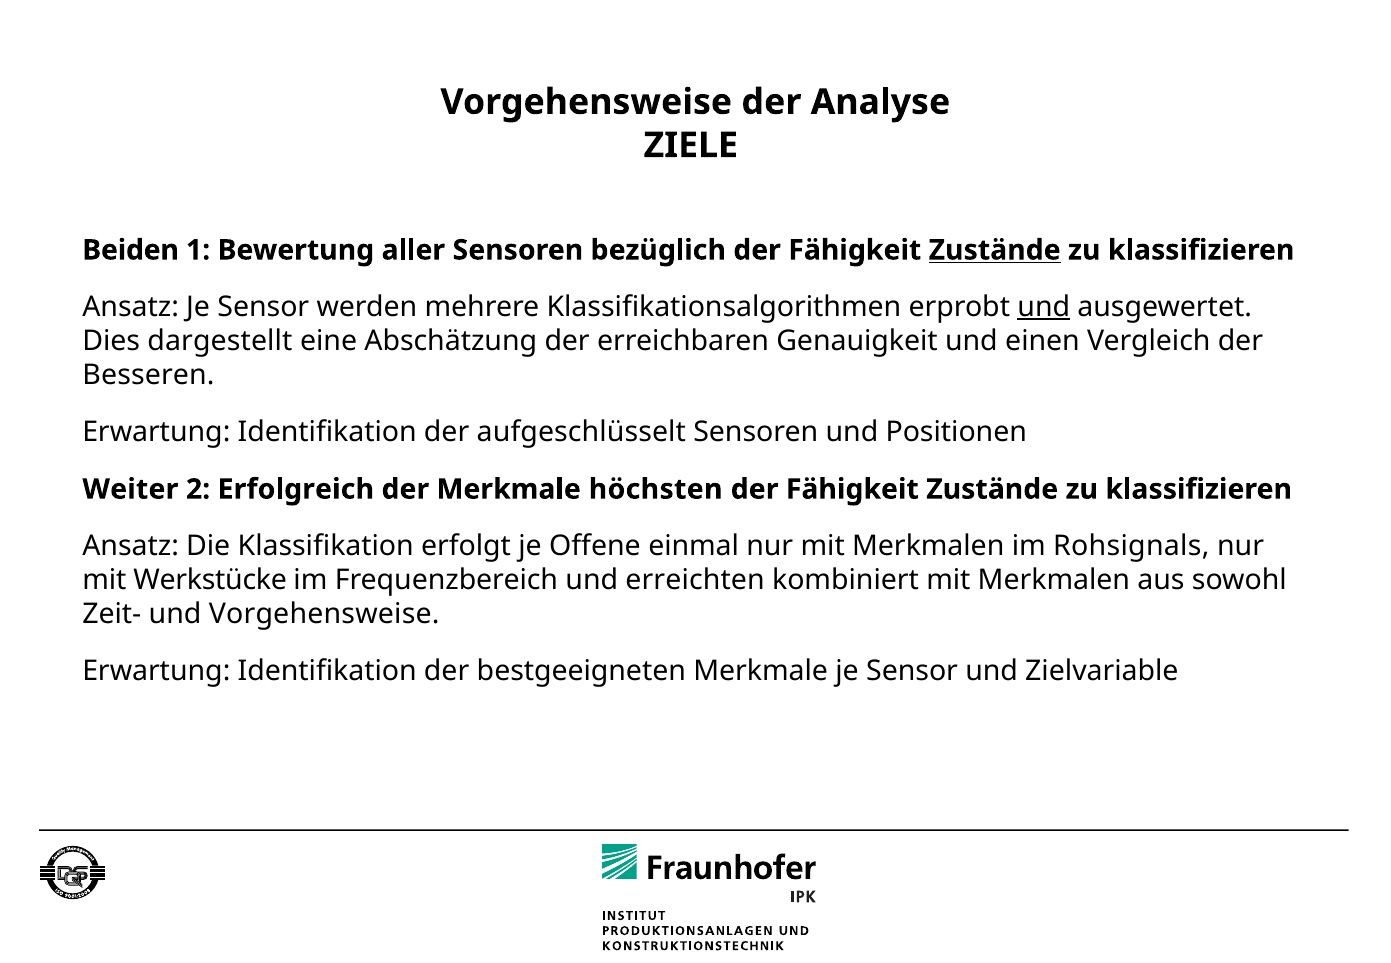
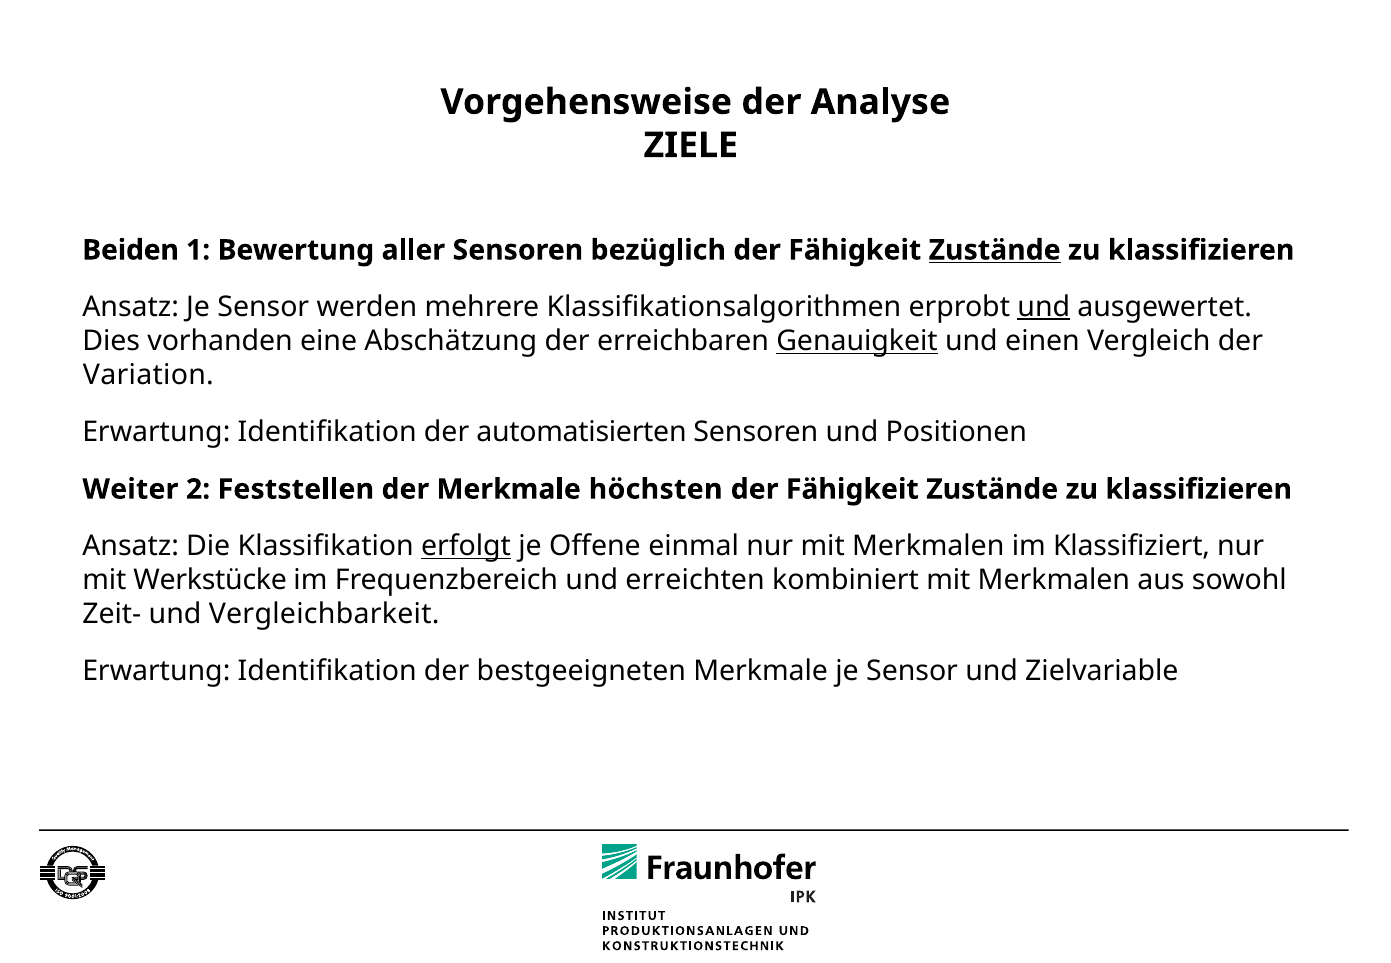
dargestellt: dargestellt -> vorhanden (220, 341)
Genauigkeit underline: none -> present (857, 341)
Besseren: Besseren -> Variation (148, 375)
aufgeschlüsselt: aufgeschlüsselt -> automatisierten (582, 432)
Erfolgreich: Erfolgreich -> Feststellen (296, 489)
erfolgt underline: none -> present (466, 546)
Rohsignals: Rohsignals -> Klassifiziert (1132, 546)
und Vorgehensweise: Vorgehensweise -> Vergleichbarkeit (324, 614)
